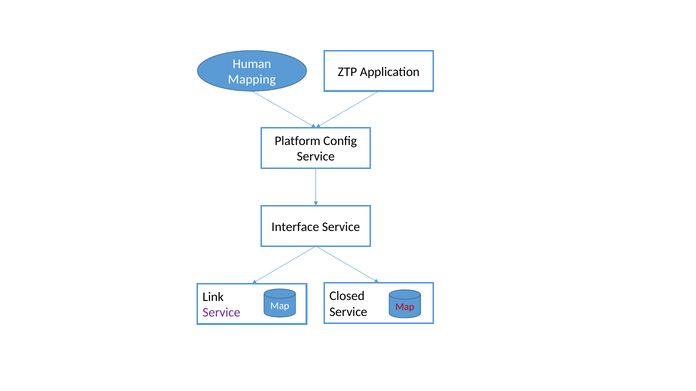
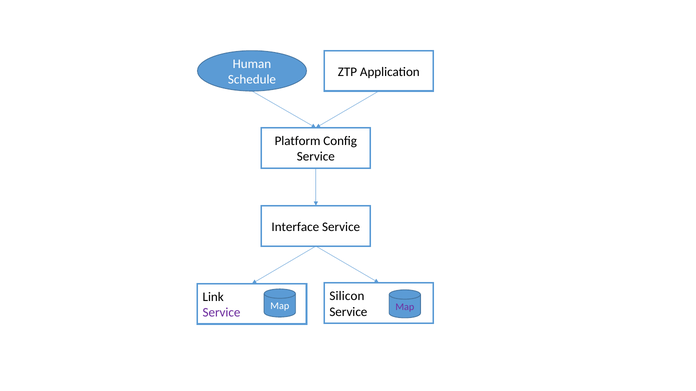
Mapping: Mapping -> Schedule (252, 80)
Closed: Closed -> Silicon (347, 296)
Map colour: red -> purple (405, 307)
